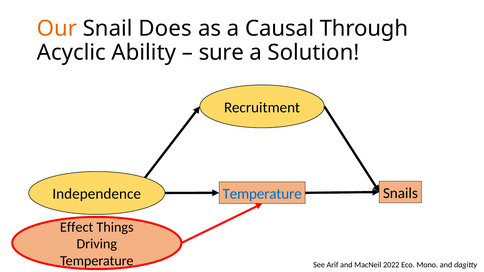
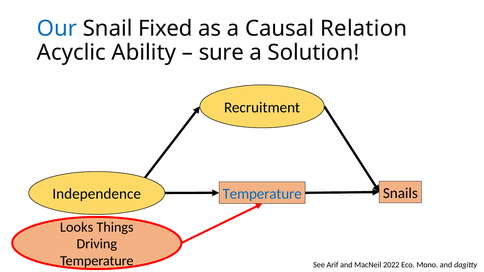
Our colour: orange -> blue (57, 29)
Does: Does -> Fixed (165, 29)
Through: Through -> Relation (364, 29)
Effect: Effect -> Looks (77, 227)
